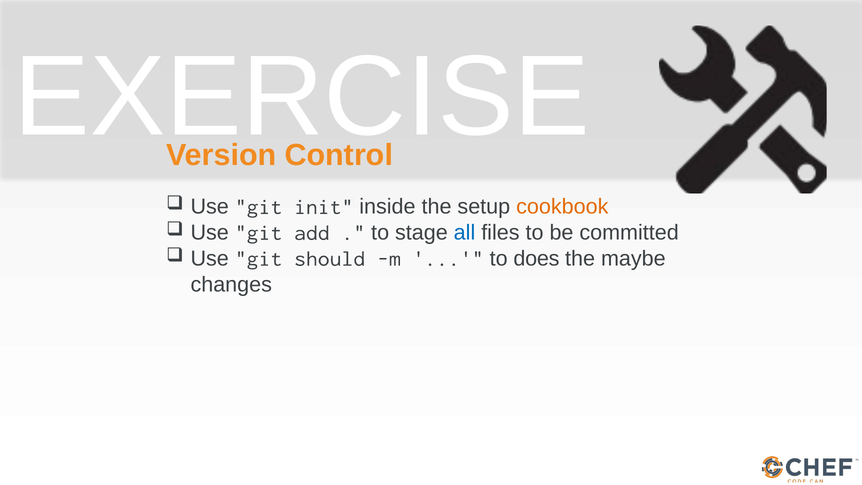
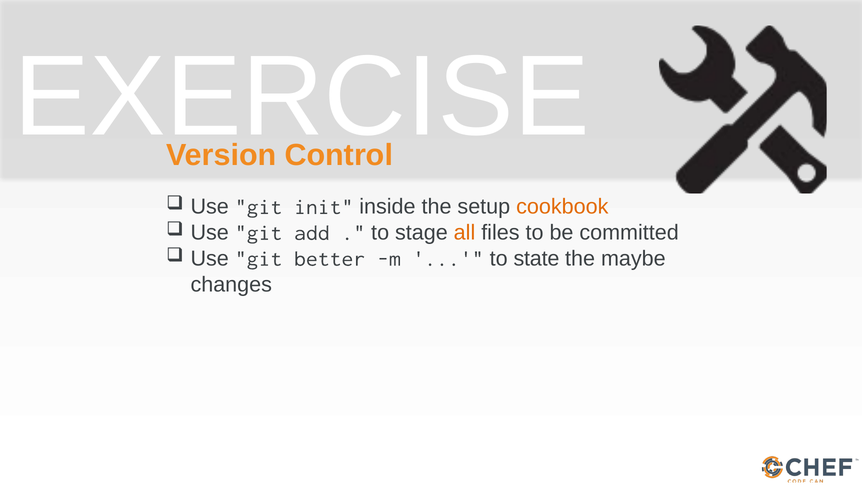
all colour: blue -> orange (465, 233)
should: should -> better (330, 259)
does: does -> state (536, 259)
